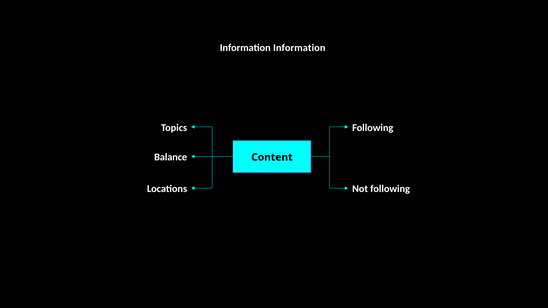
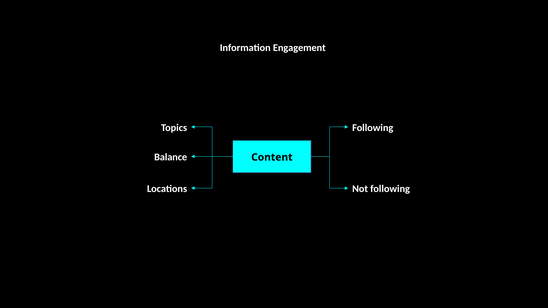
Information Information: Information -> Engagement (299, 48)
